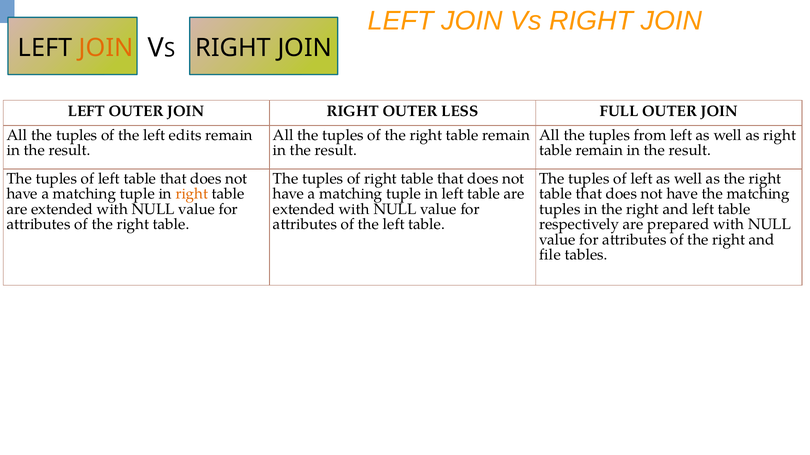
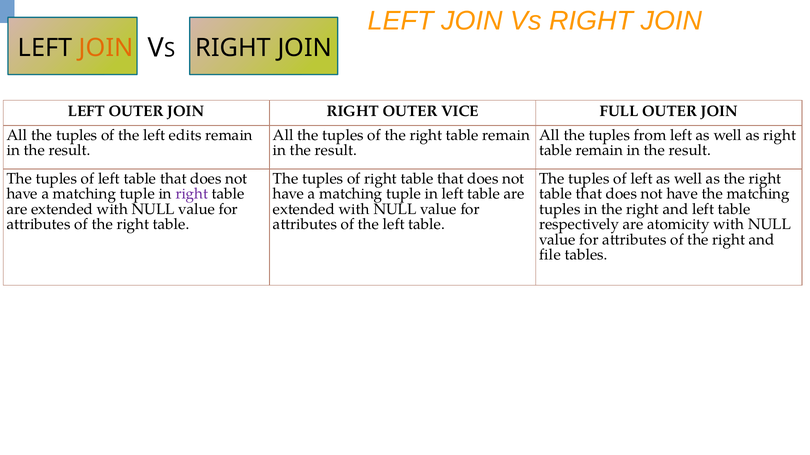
LESS: LESS -> VICE (460, 112)
right colour: orange -> purple (192, 194)
prepared: prepared -> atomicity (679, 225)
